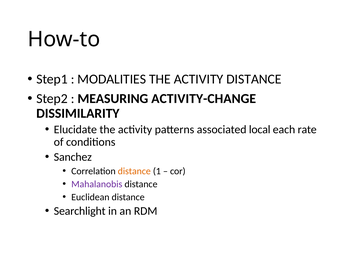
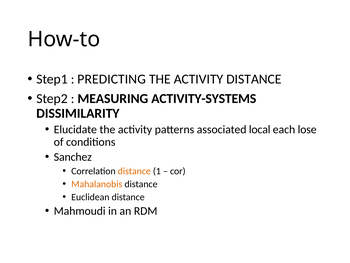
MODALITIES: MODALITIES -> PREDICTING (112, 79)
ACTIVITY-CHANGE: ACTIVITY-CHANGE -> ACTIVITY-SYSTEMS (204, 98)
rate: rate -> lose (307, 129)
Mahalanobis colour: purple -> orange (97, 184)
Searchlight: Searchlight -> Mahmoudi (80, 211)
